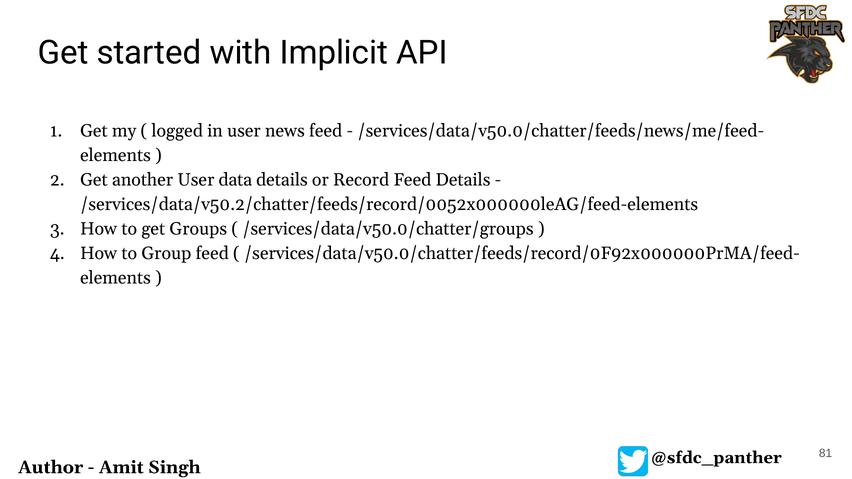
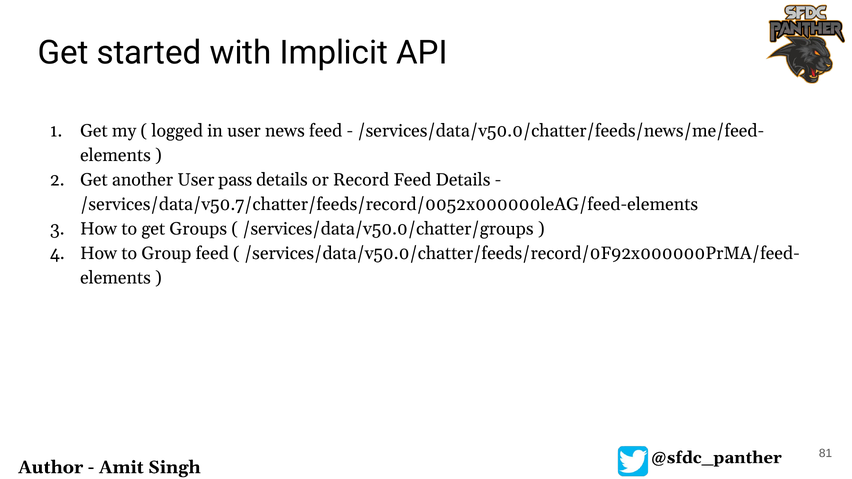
data: data -> pass (235, 180)
/services/data/v50.2/chatter/feeds/record/0052x000000leAG/feed-elements: /services/data/v50.2/chatter/feeds/record/0052x000000leAG/feed-elements -> /services/data/v50.7/chatter/feeds/record/0052x000000leAG/feed-elements (389, 204)
